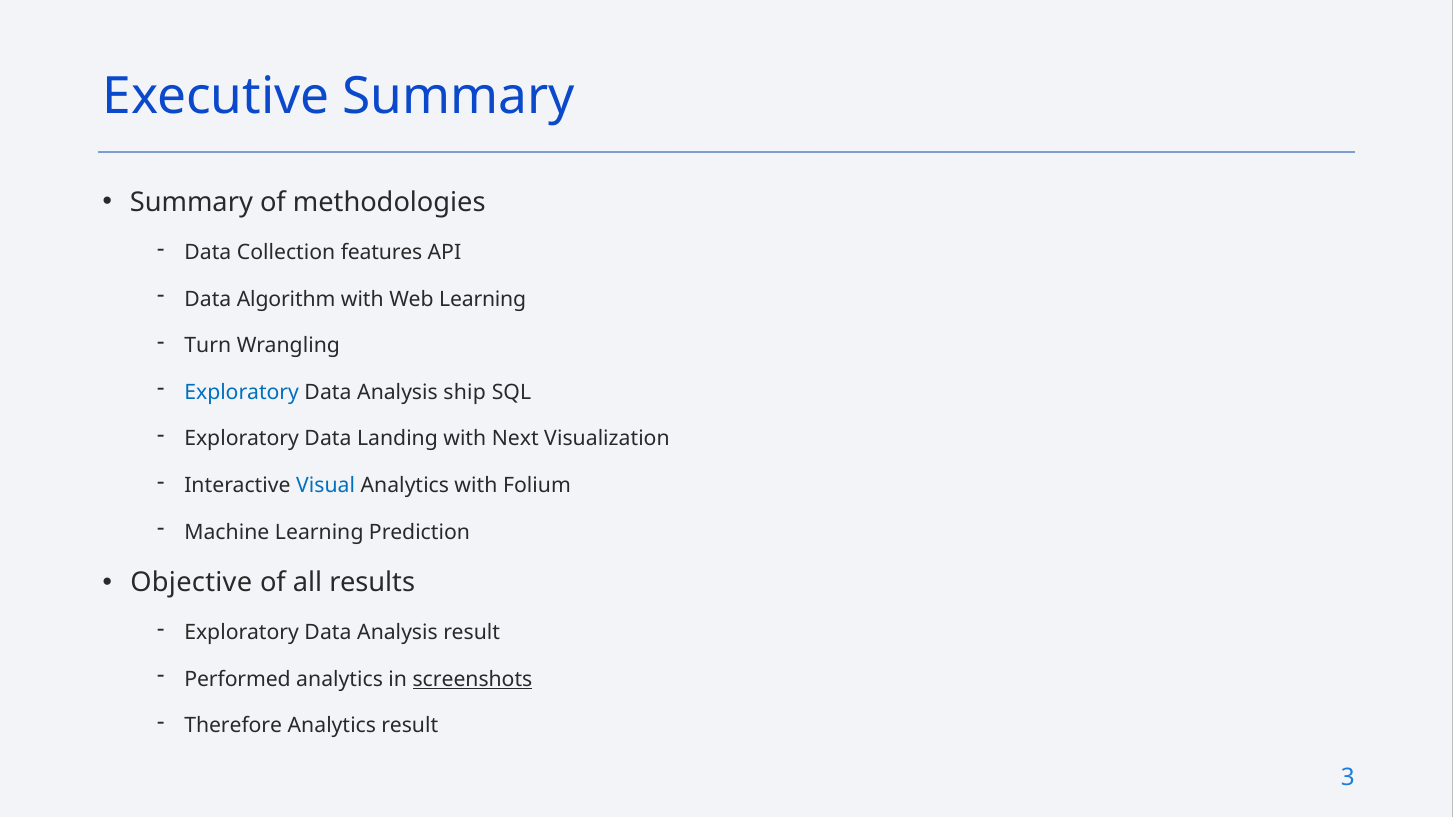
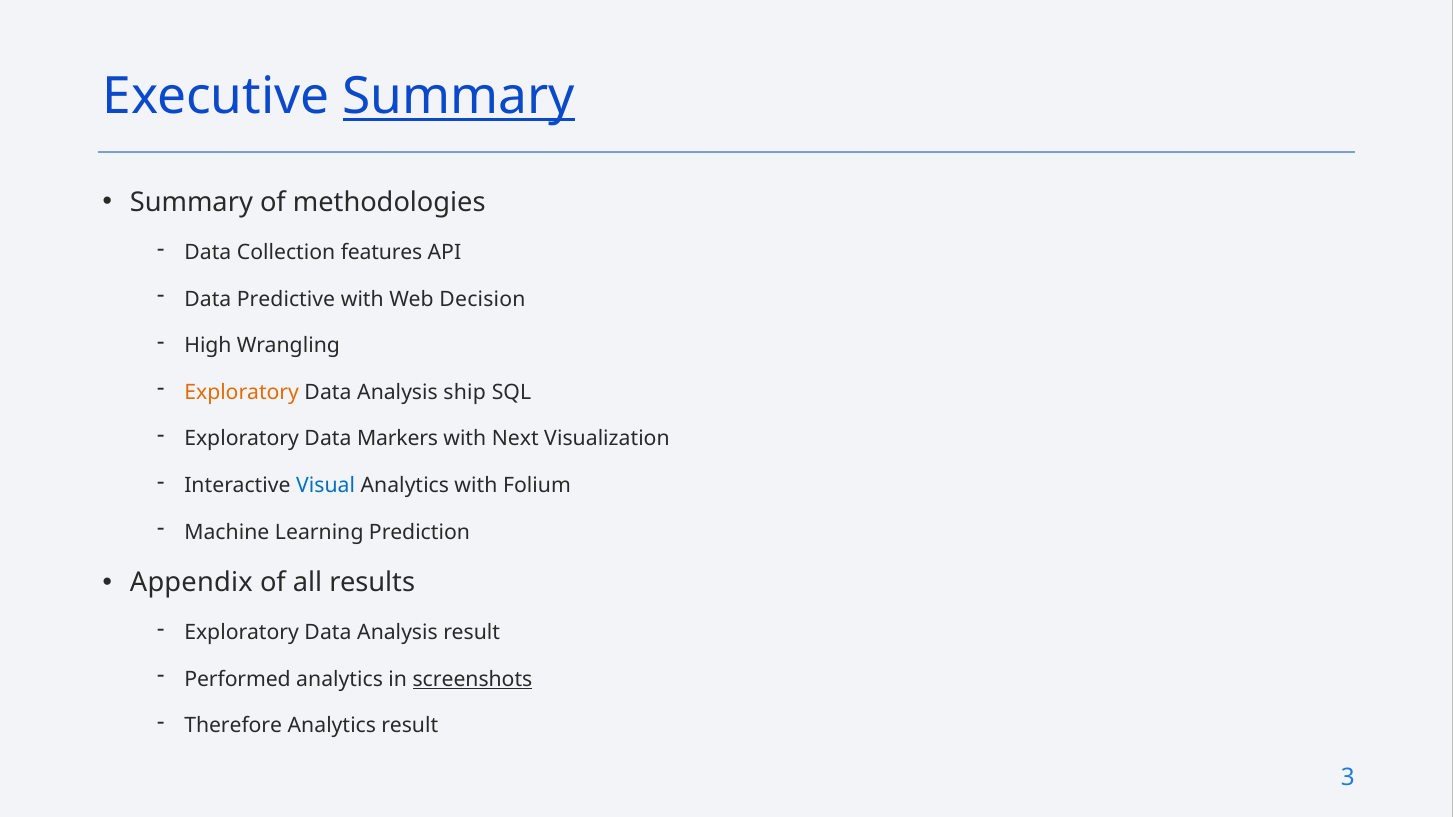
Summary underline: none -> present (459, 97)
Algorithm: Algorithm -> Predictive (286, 299)
Web Learning: Learning -> Decision (482, 299)
Turn: Turn -> High (208, 346)
Exploratory colour: blue -> orange (242, 392)
Landing: Landing -> Markers (398, 439)
Objective: Objective -> Appendix (191, 583)
